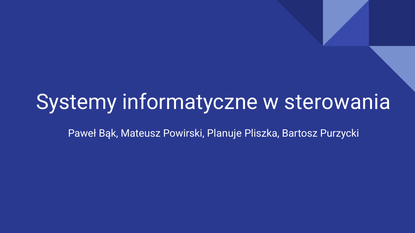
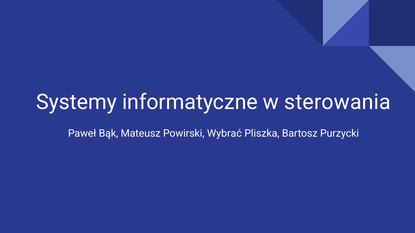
Planuje: Planuje -> Wybrać (224, 134)
